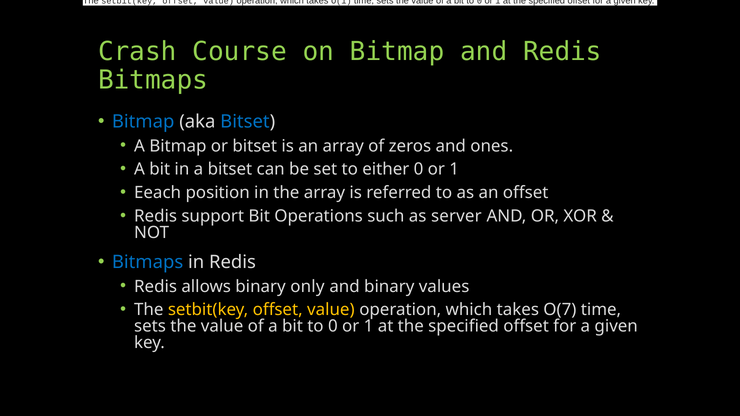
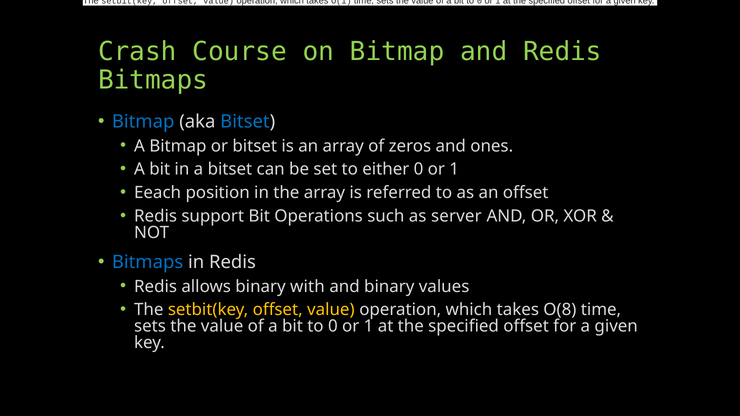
only: only -> with (307, 287)
O(7: O(7 -> O(8 (560, 310)
